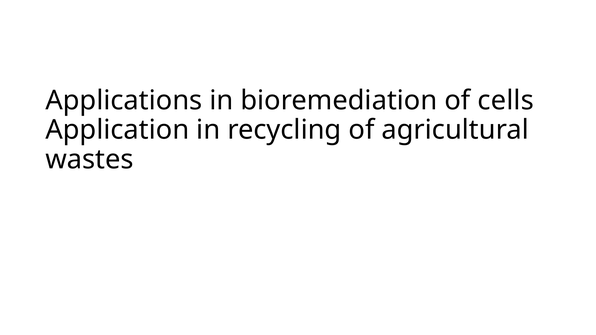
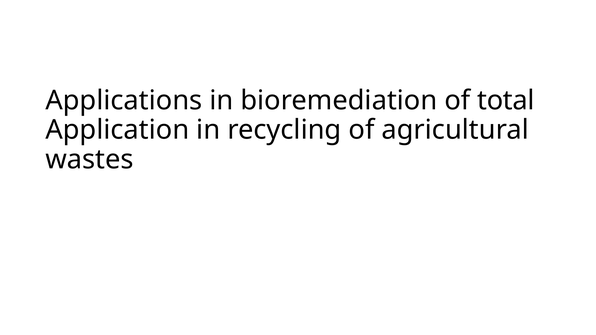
cells: cells -> total (506, 101)
